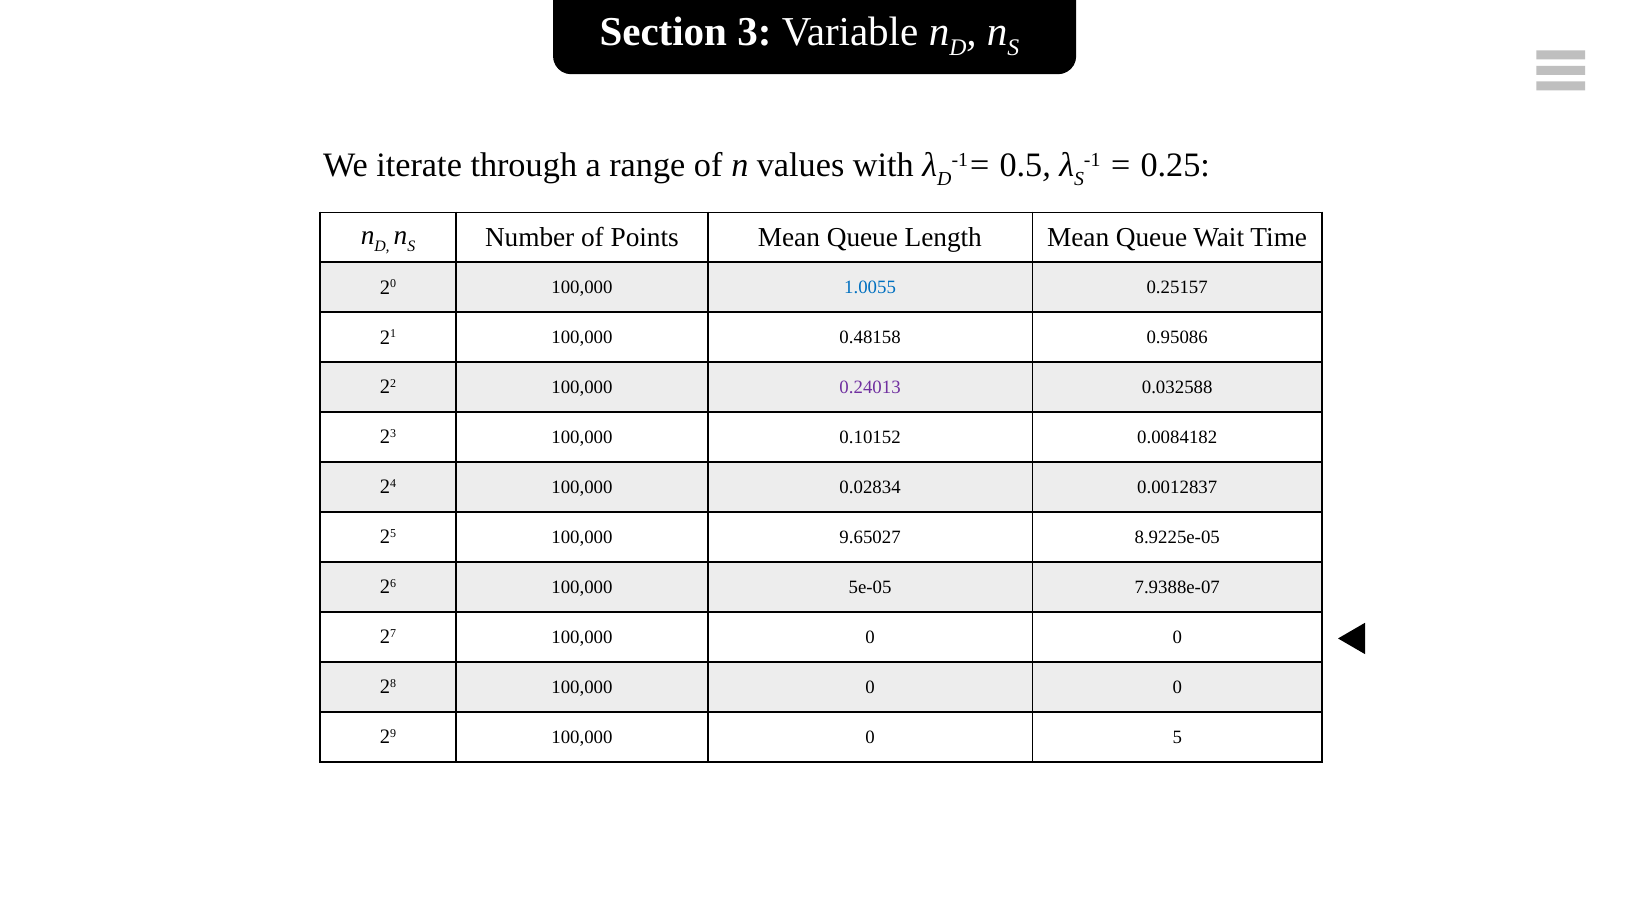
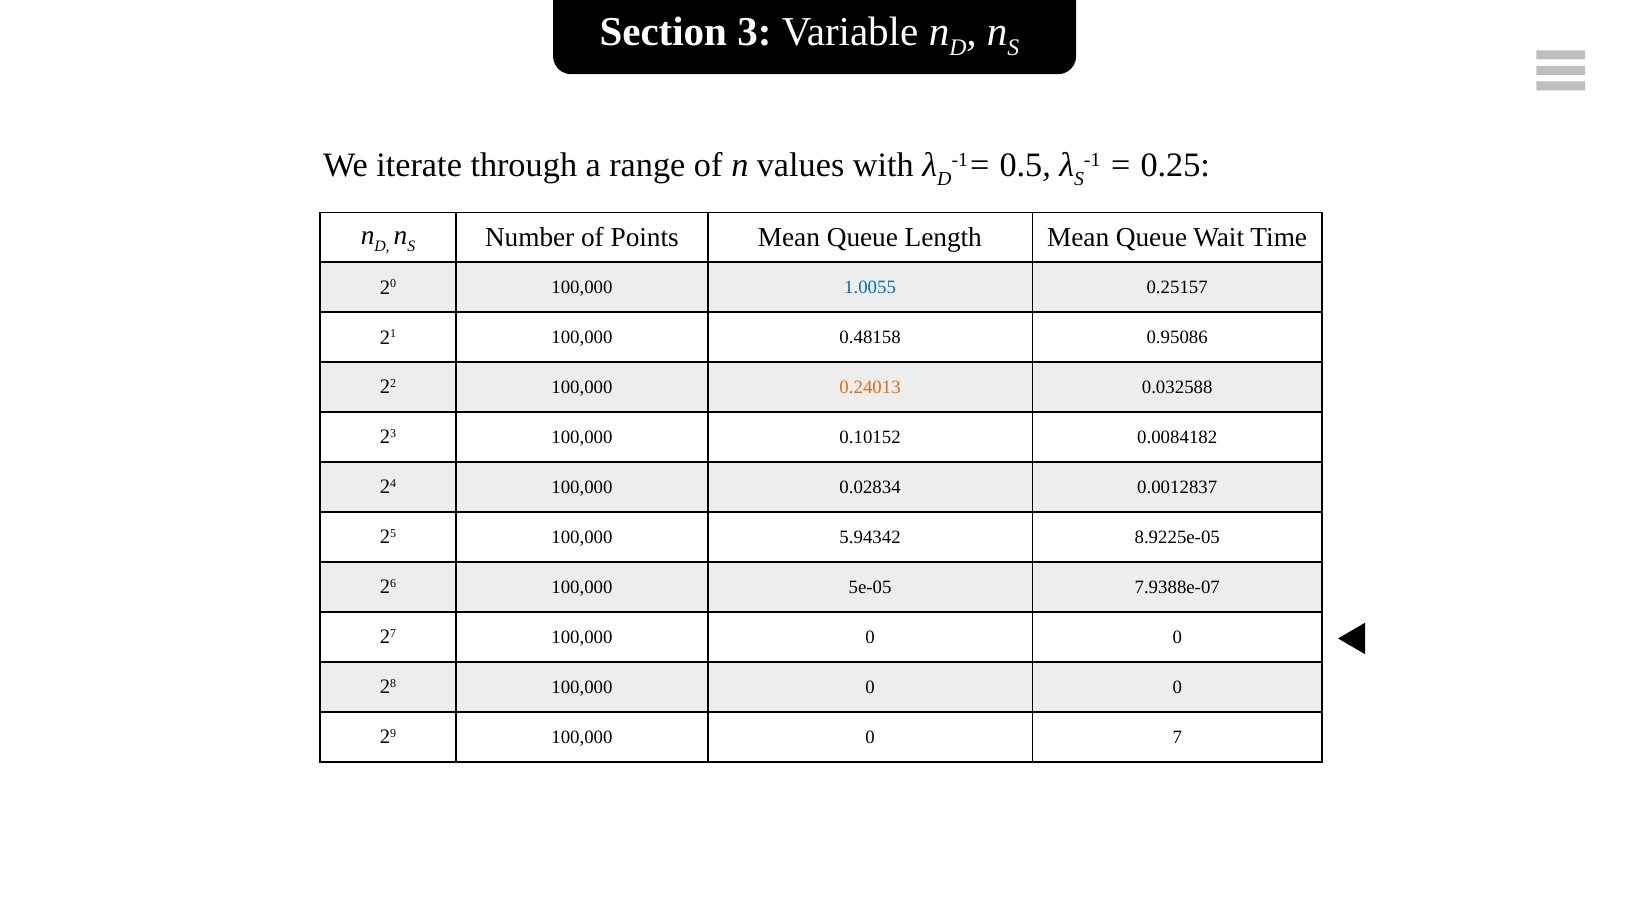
0.24013 colour: purple -> orange (870, 387)
9.65027: 9.65027 -> 5.94342 (870, 537)
5: 5 -> 7 (1177, 737)
